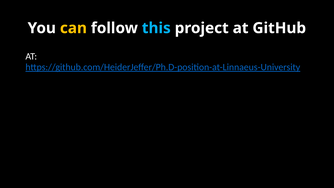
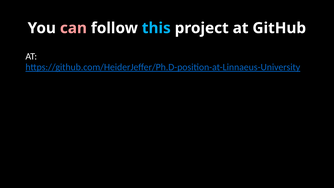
can colour: yellow -> pink (73, 28)
